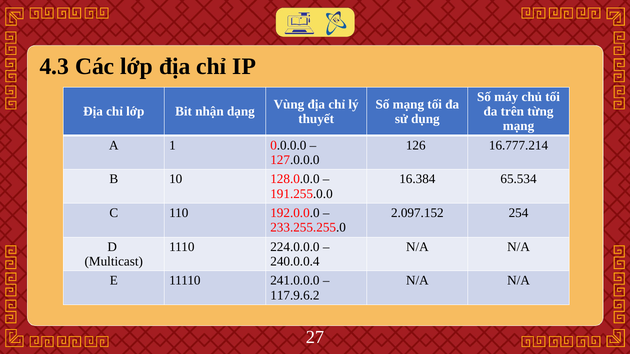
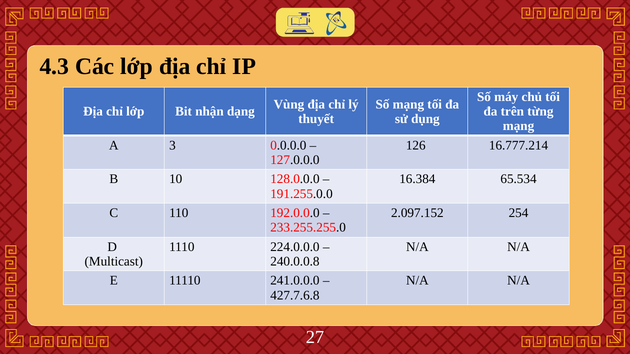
1: 1 -> 3 (172, 145)
240.0.0.4: 240.0.0.4 -> 240.0.0.8 (295, 262)
117.9.6.2: 117.9.6.2 -> 427.7.6.8 (295, 296)
